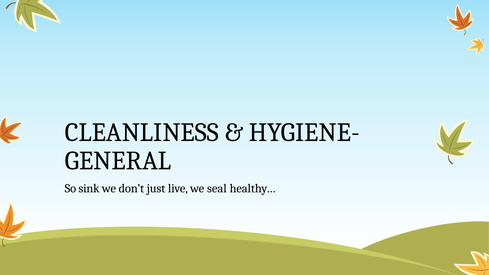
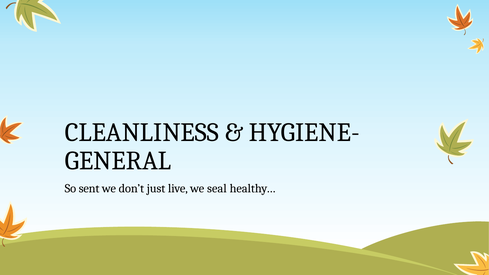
sink: sink -> sent (89, 189)
